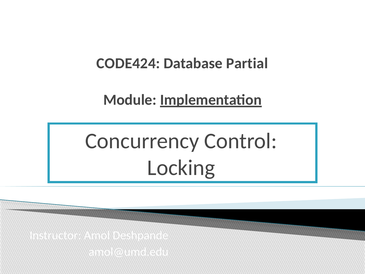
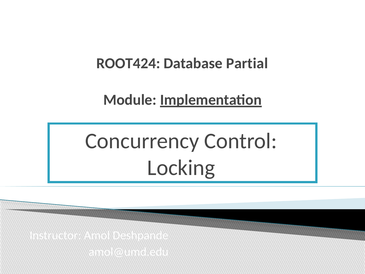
CODE424: CODE424 -> ROOT424 (128, 63)
